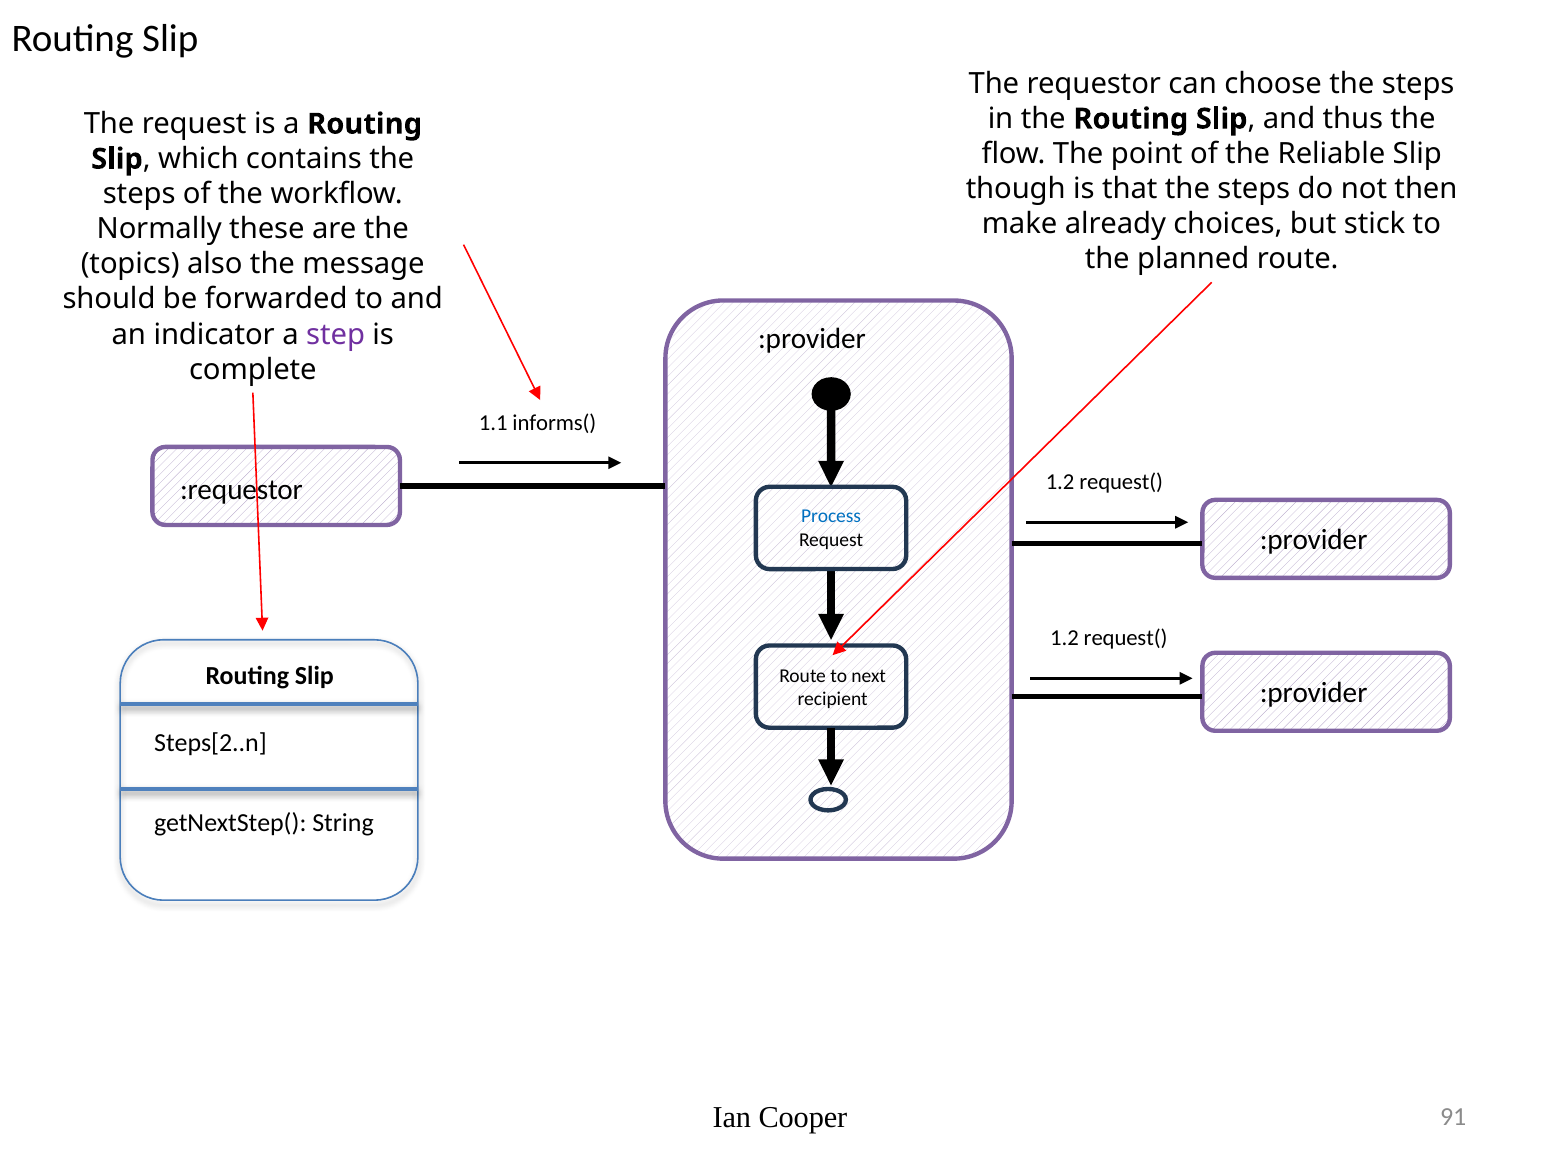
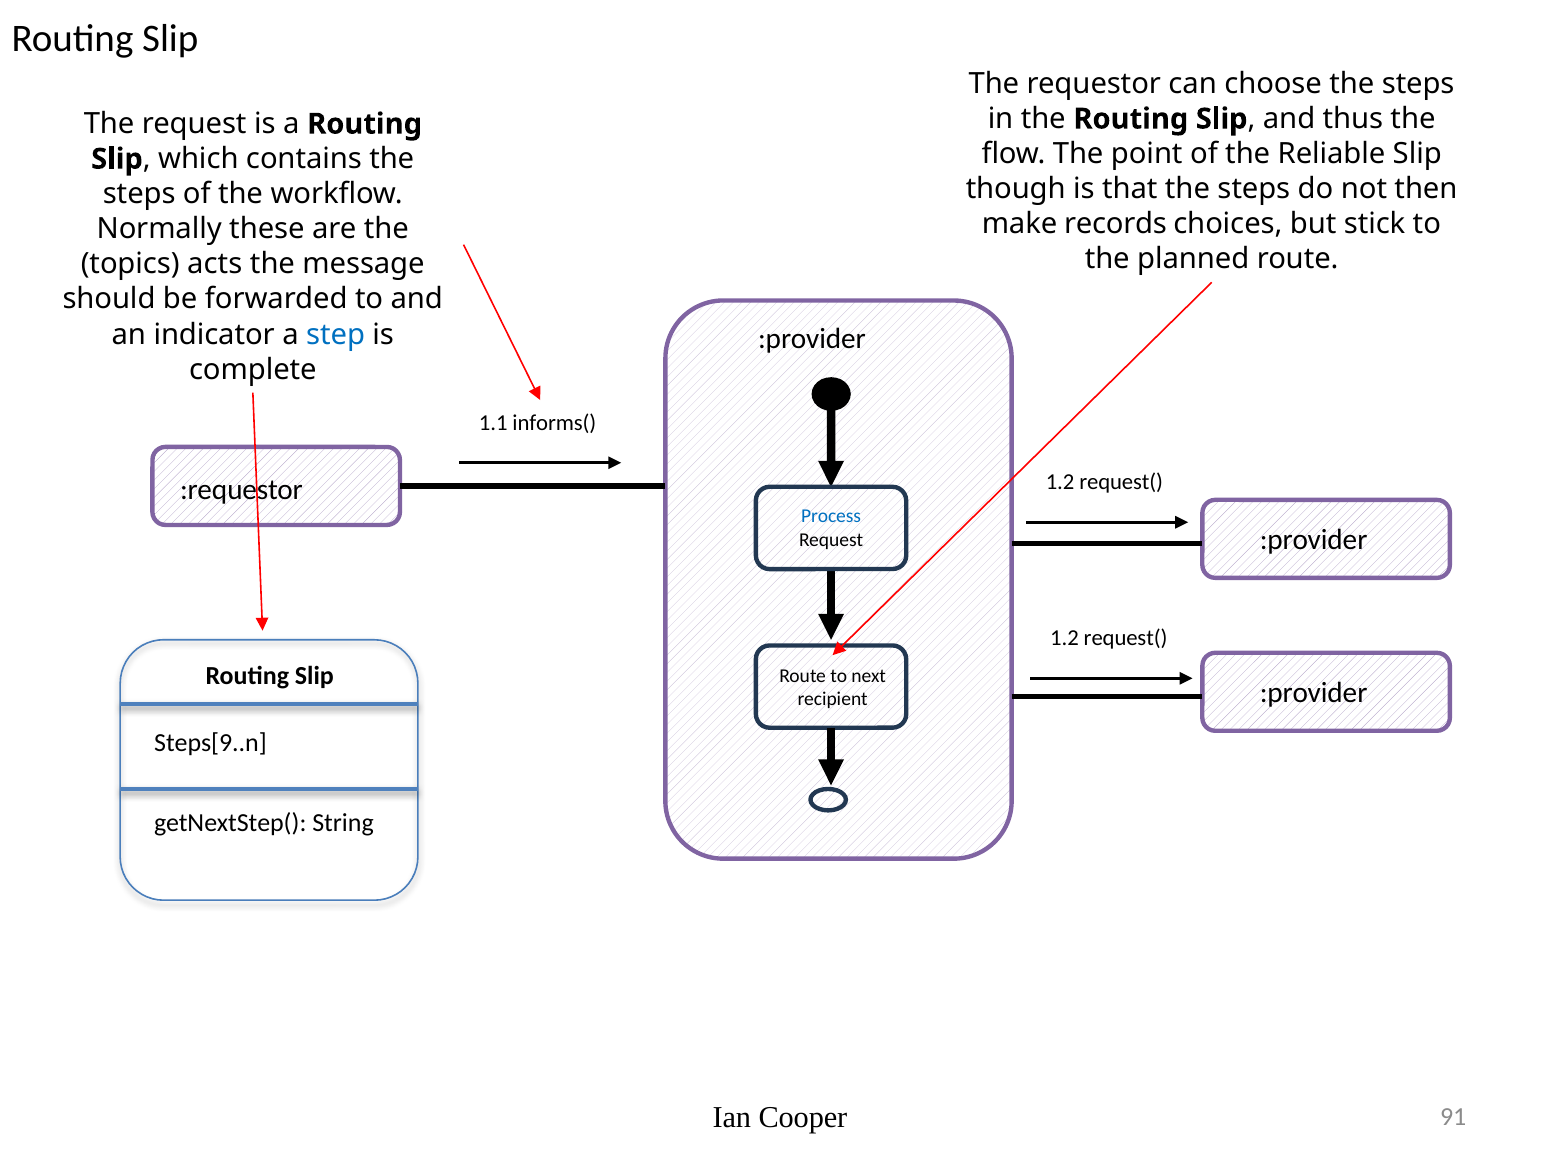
already: already -> records (1115, 224)
also: also -> acts (215, 264)
step colour: purple -> blue (336, 334)
Steps[2..n: Steps[2..n -> Steps[9..n (210, 743)
